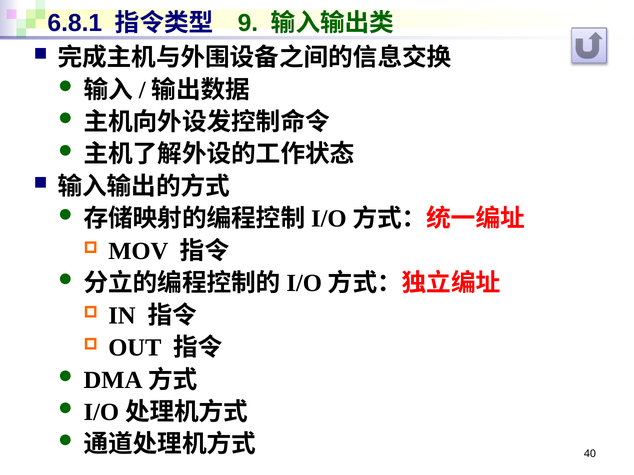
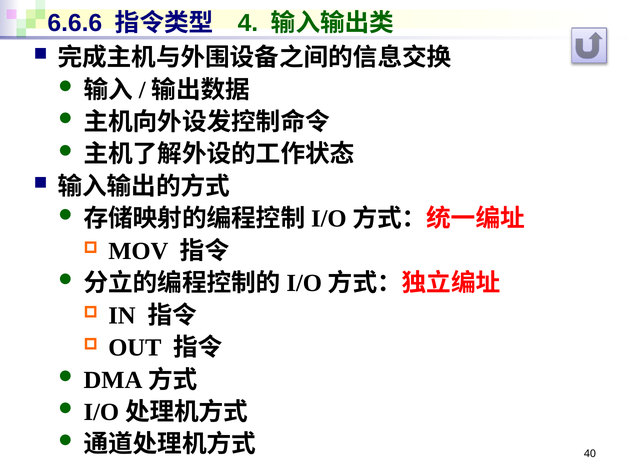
6.8.1: 6.8.1 -> 6.6.6 (75, 23)
9: 9 -> 4 (248, 23)
